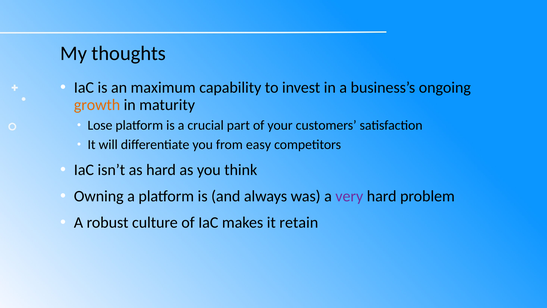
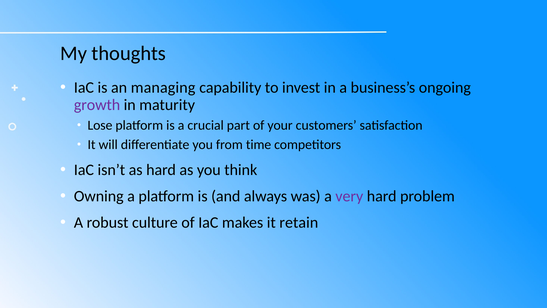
maximum: maximum -> managing (163, 88)
growth colour: orange -> purple (97, 105)
easy: easy -> time (259, 145)
